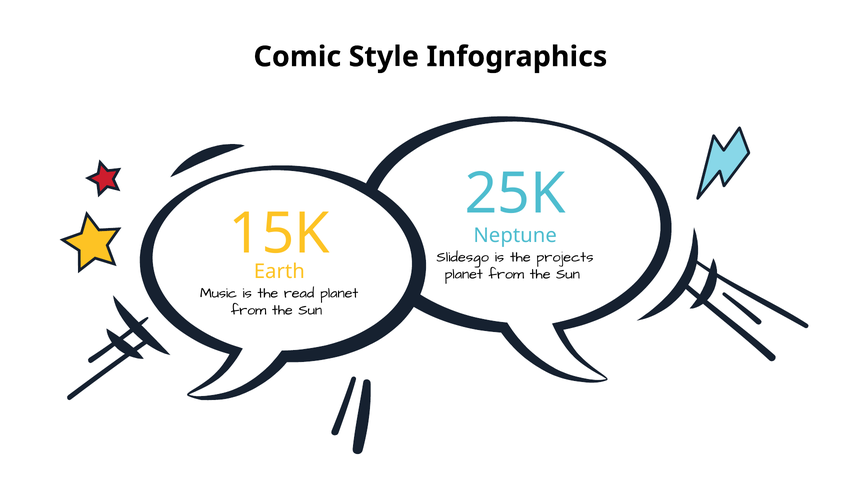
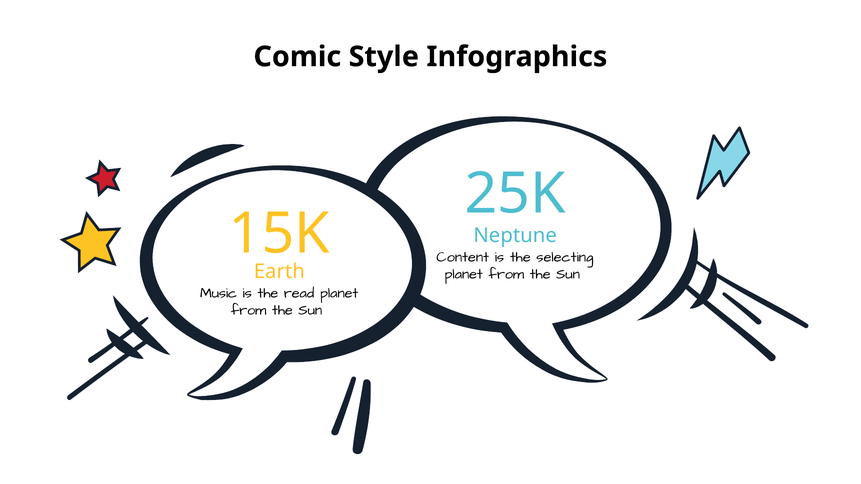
Slidesgo: Slidesgo -> Content (463, 257)
projects: projects -> selecting (565, 257)
